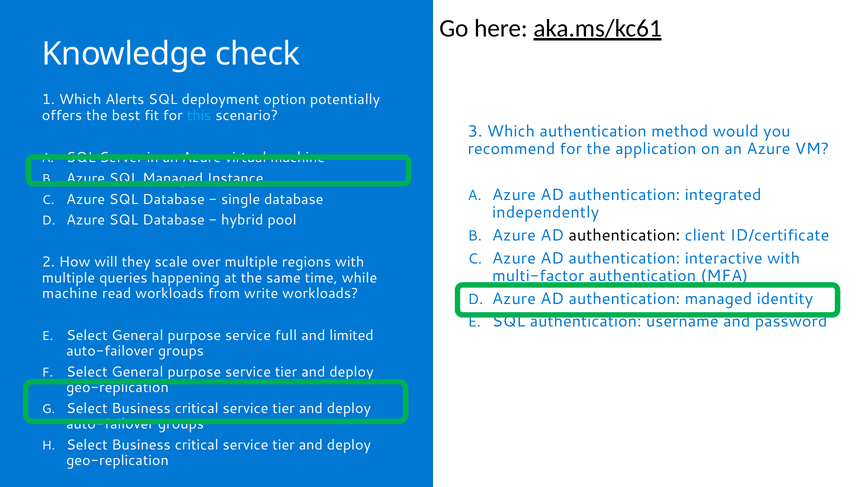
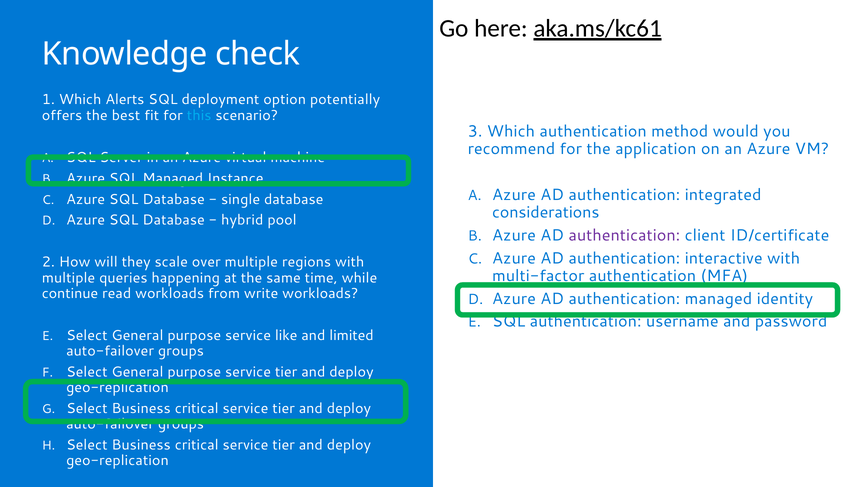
independently: independently -> considerations (546, 212)
authentication colour: black -> purple (624, 235)
machine: machine -> continue (70, 293)
full: full -> like (286, 335)
